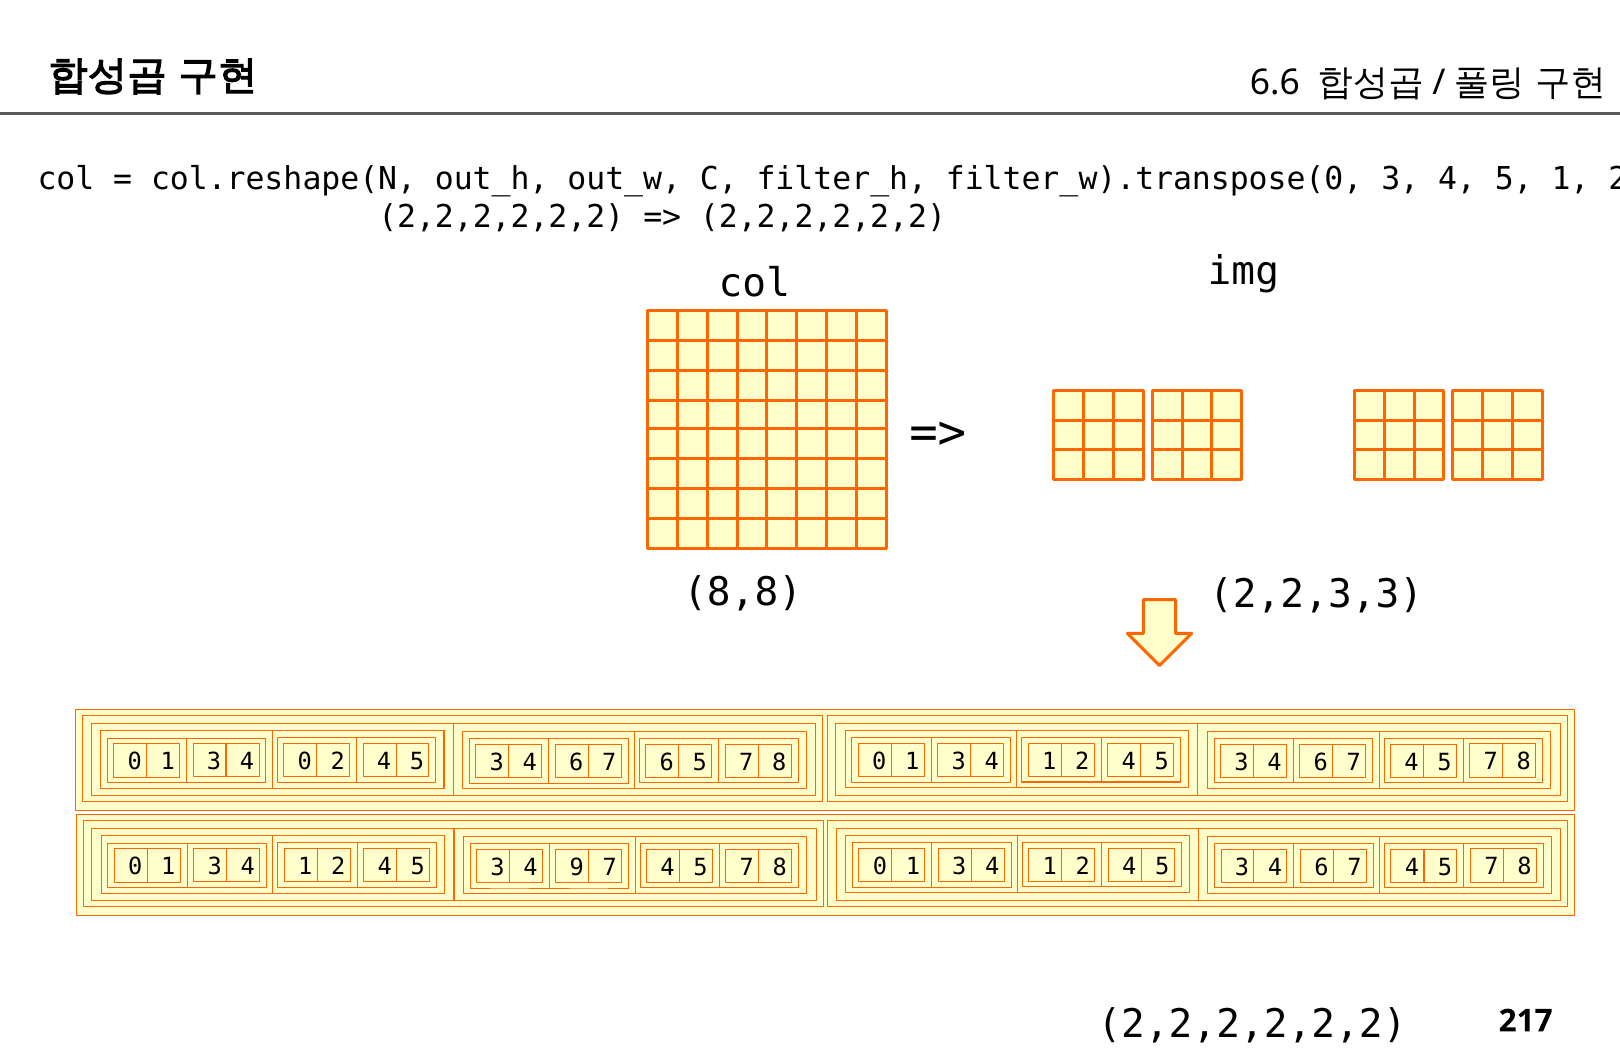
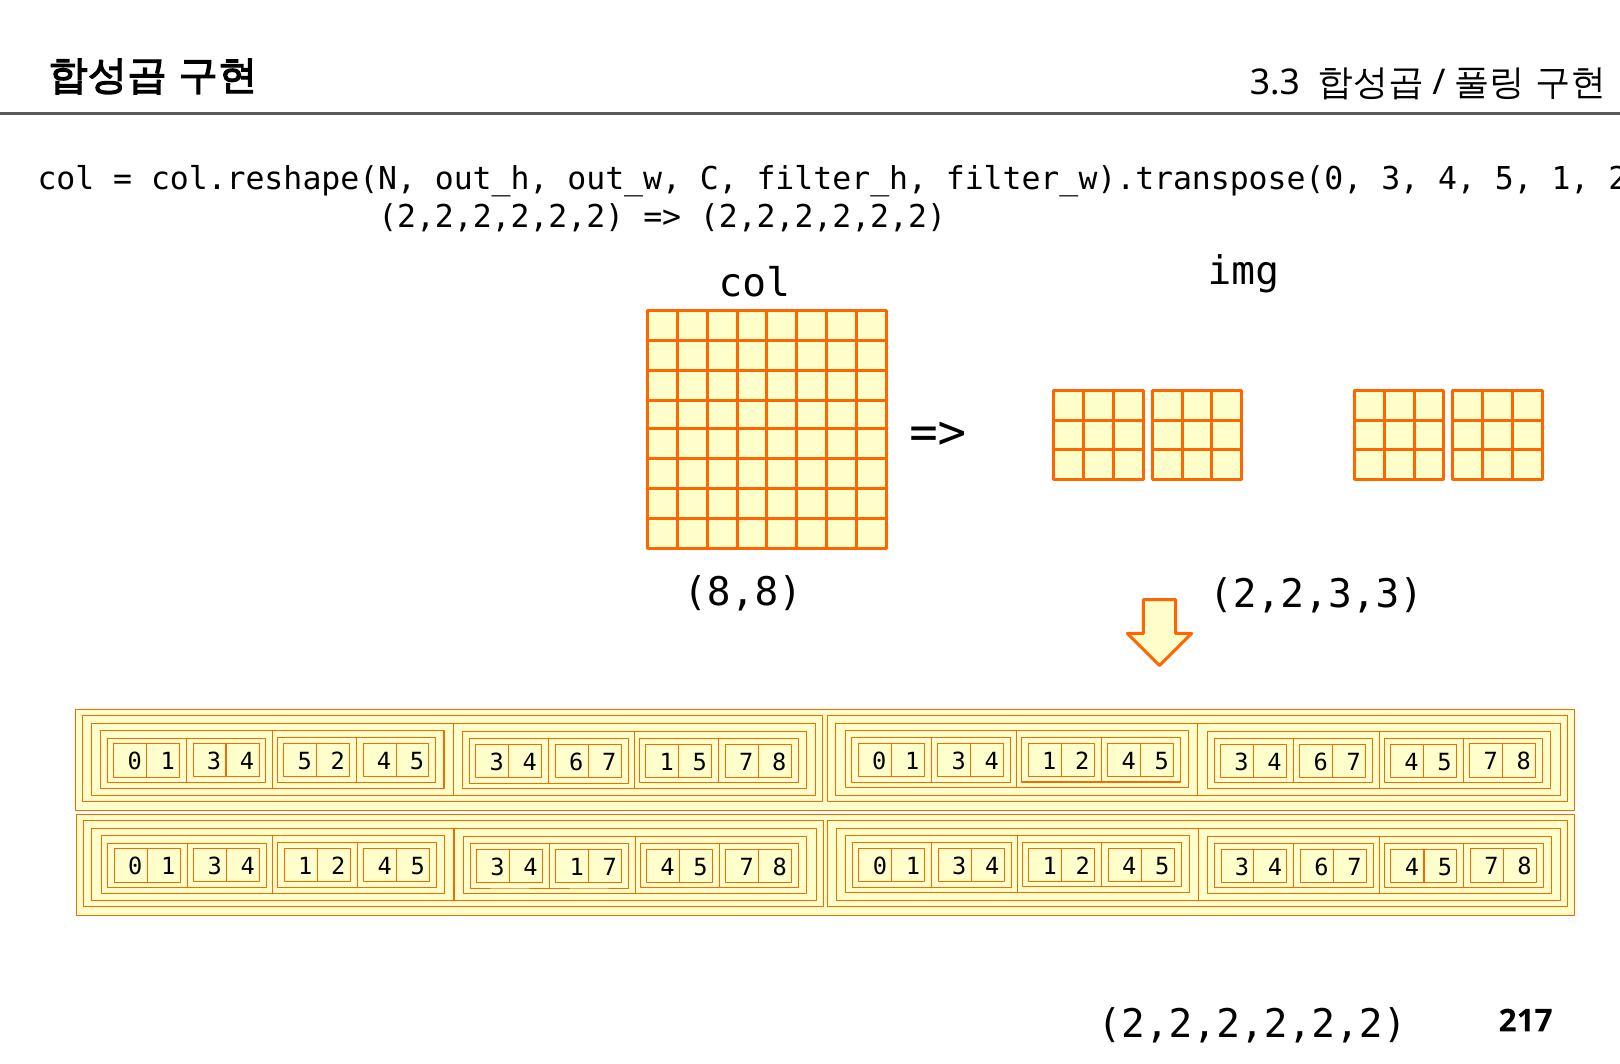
6.6: 6.6 -> 3.3 (1275, 83)
1 3 4 0: 0 -> 5 (305, 762)
7 6: 6 -> 1 (667, 763)
5 3 4 9: 9 -> 1 (577, 868)
